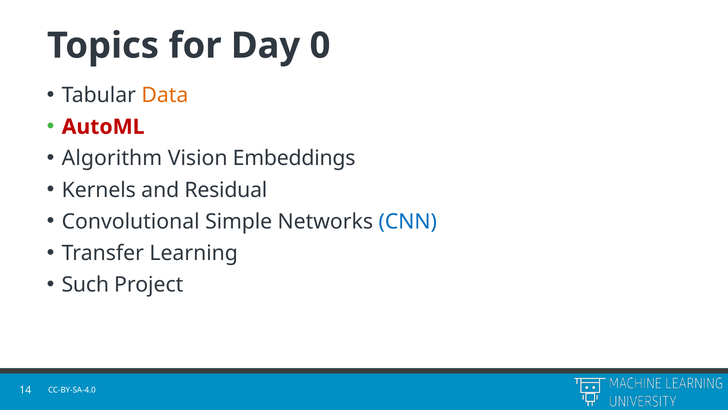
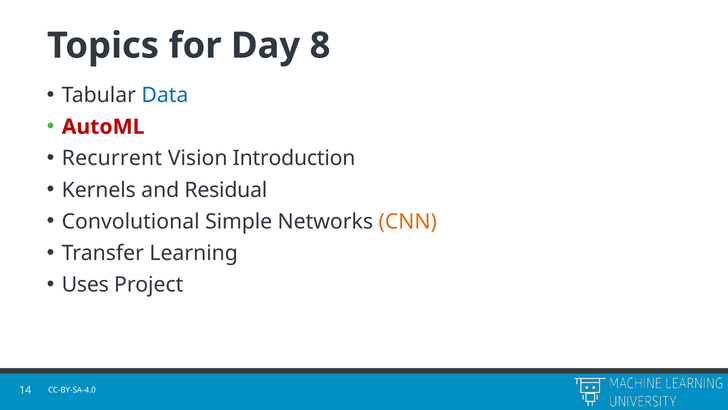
0: 0 -> 8 (320, 46)
Data colour: orange -> blue (165, 95)
Algorithm: Algorithm -> Recurrent (112, 158)
Embeddings: Embeddings -> Introduction (294, 158)
CNN colour: blue -> orange (408, 221)
Such: Such -> Uses (85, 285)
